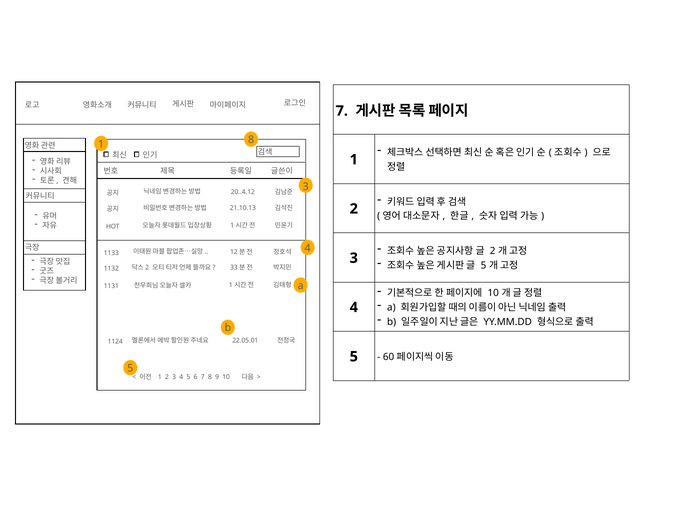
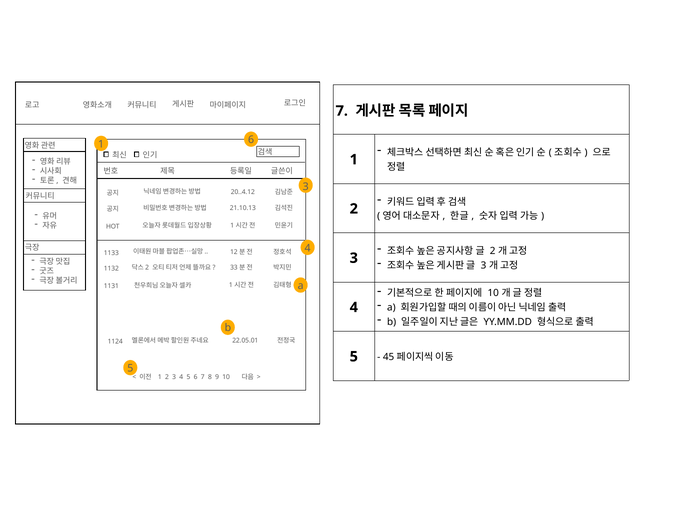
1 8: 8 -> 6 (251, 140)
5: 5 -> 3 (484, 266)
60: 60 -> 45 (389, 357)
